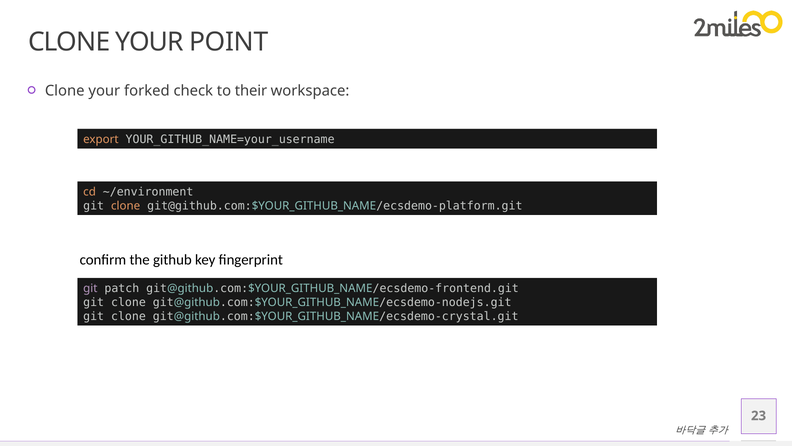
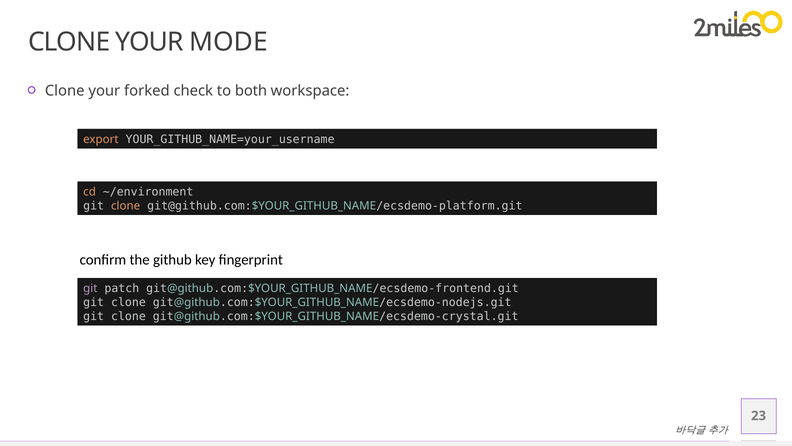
POINT: POINT -> MODE (229, 42)
their: their -> both (251, 91)
